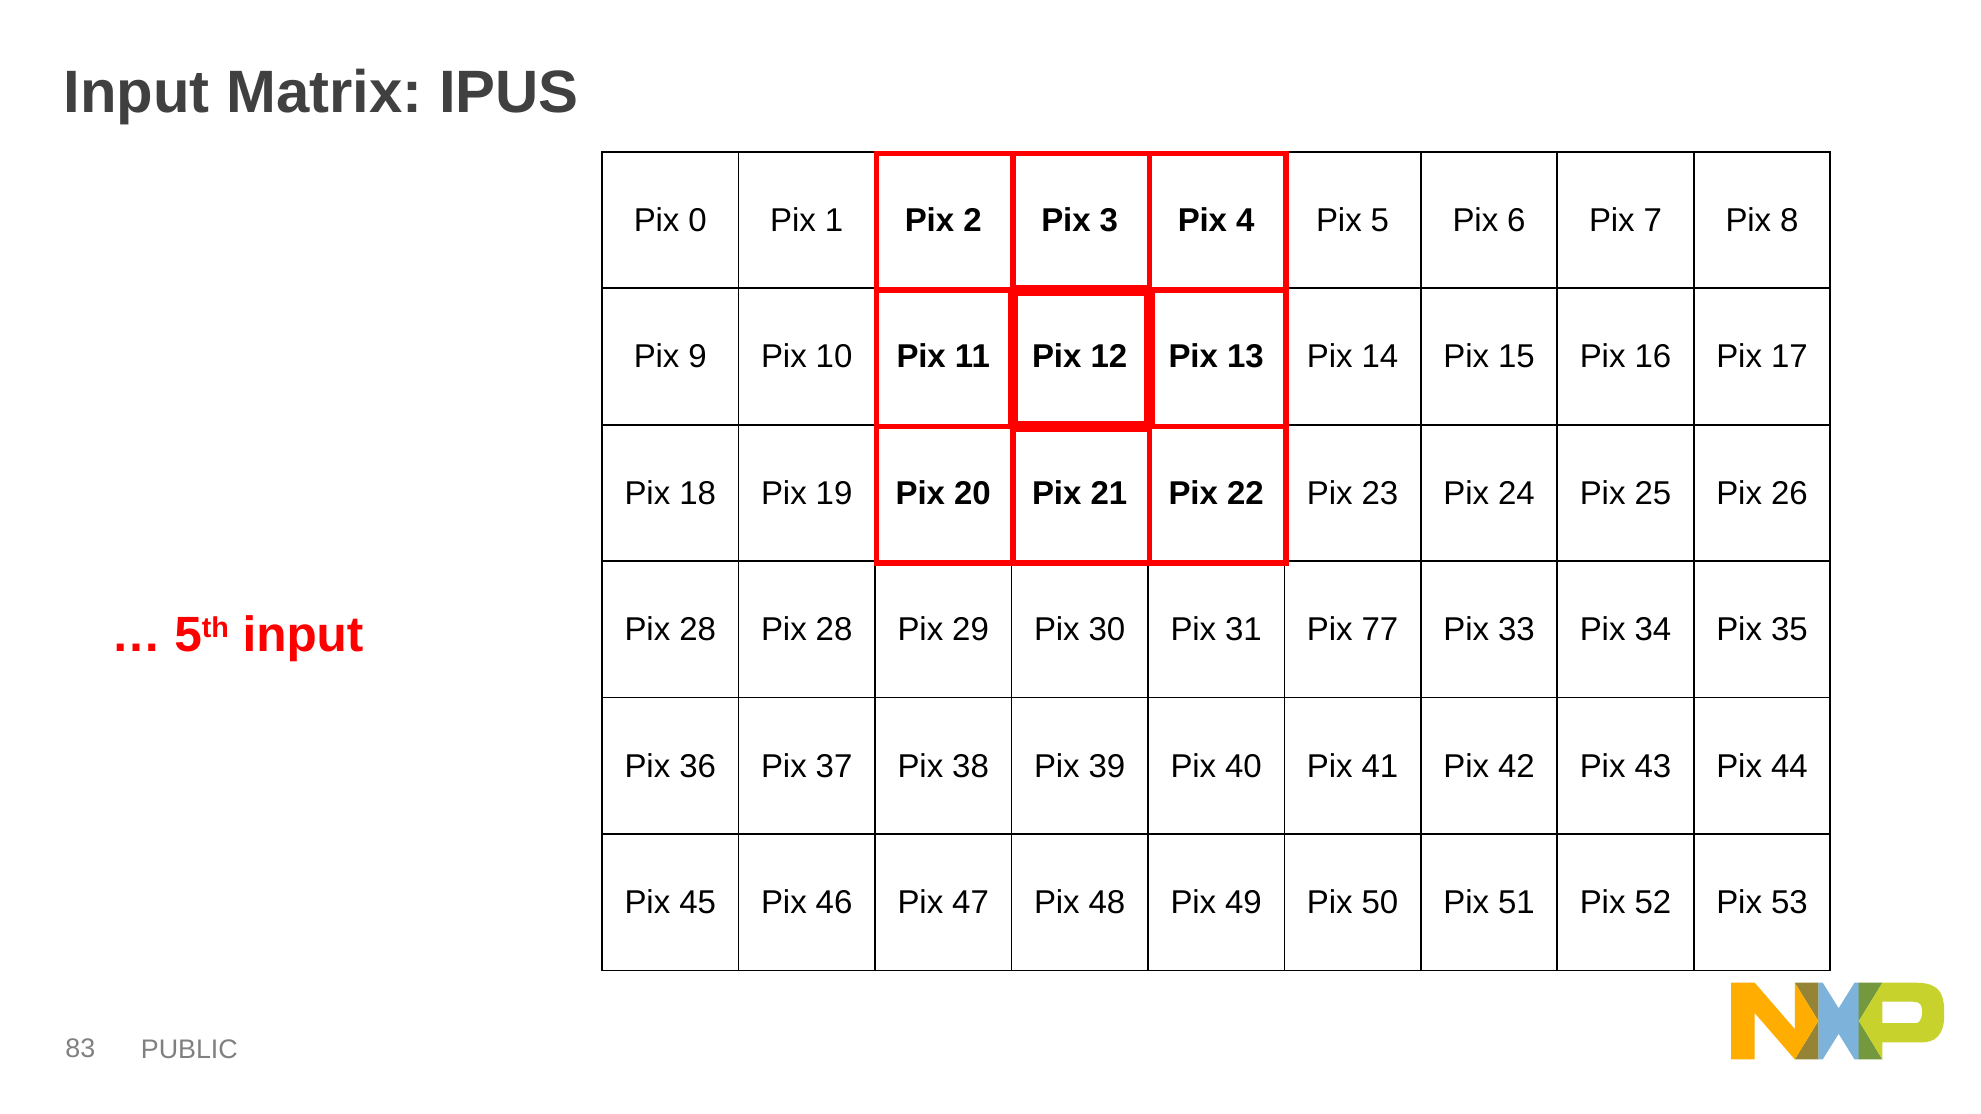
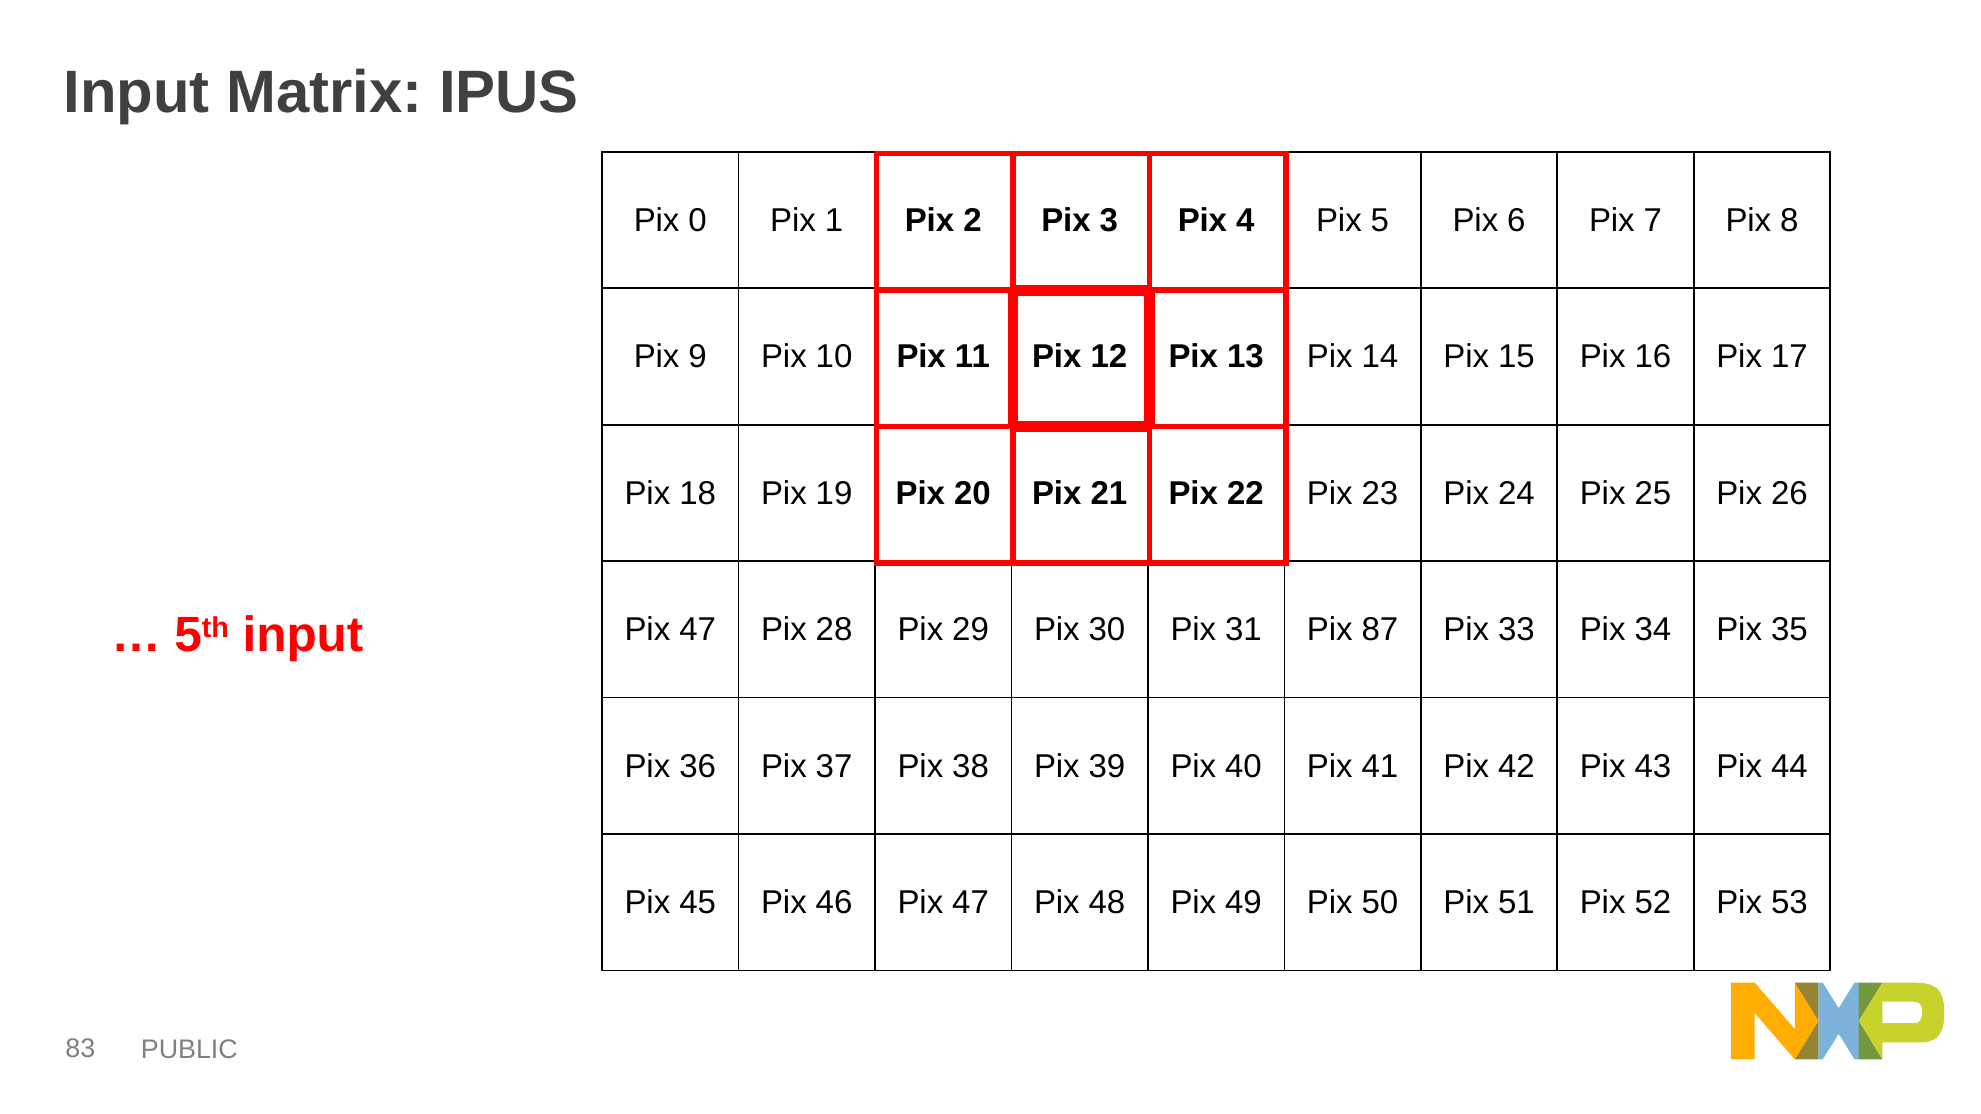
28: 28 -> 47 (698, 630)
77: 77 -> 87 (1380, 630)
